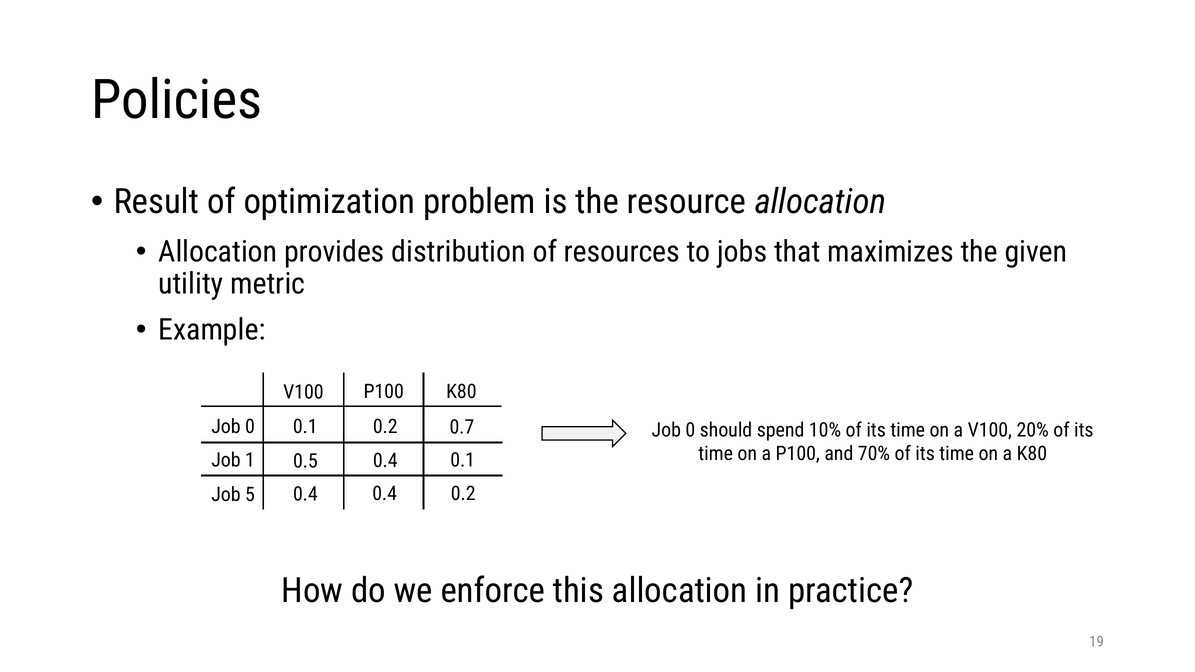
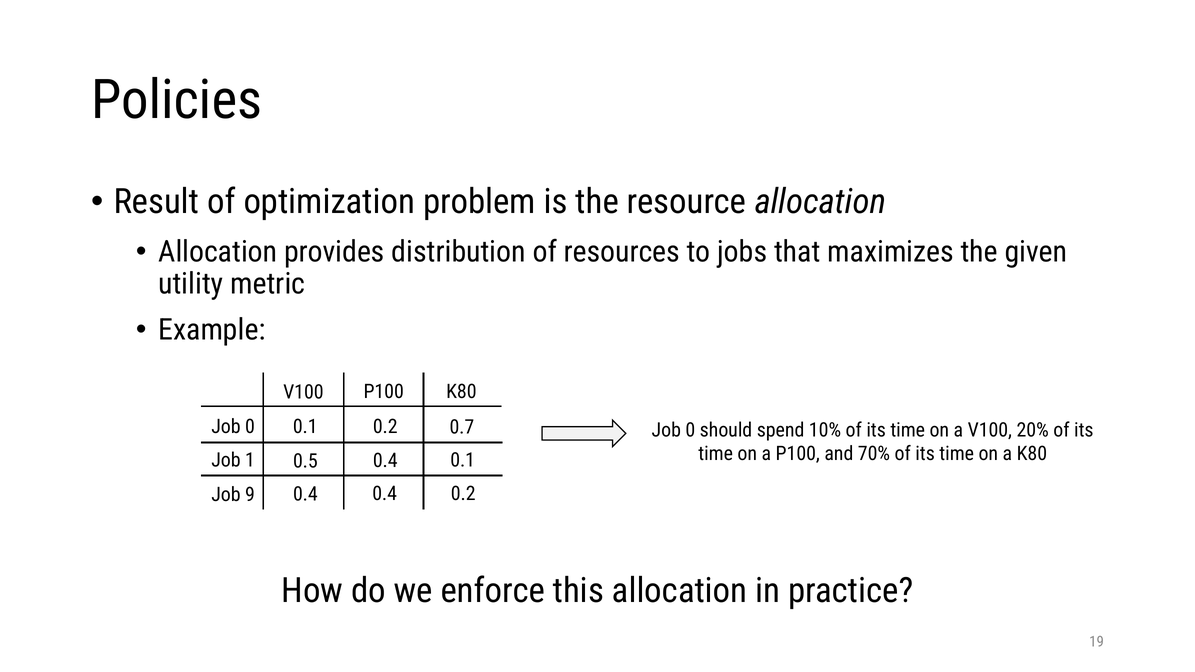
5: 5 -> 9 (250, 495)
